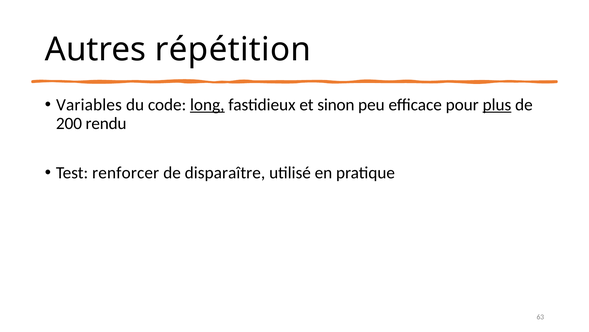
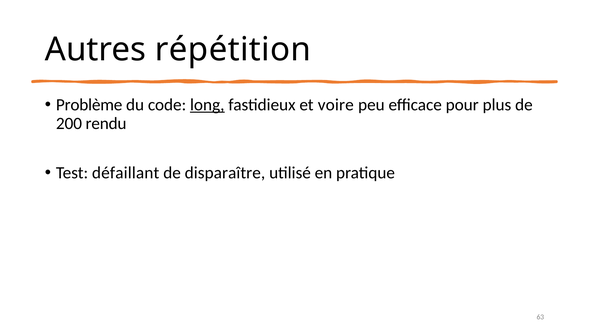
Variables: Variables -> Problème (89, 105)
sinon: sinon -> voire (336, 105)
plus underline: present -> none (497, 105)
renforcer: renforcer -> défaillant (126, 172)
